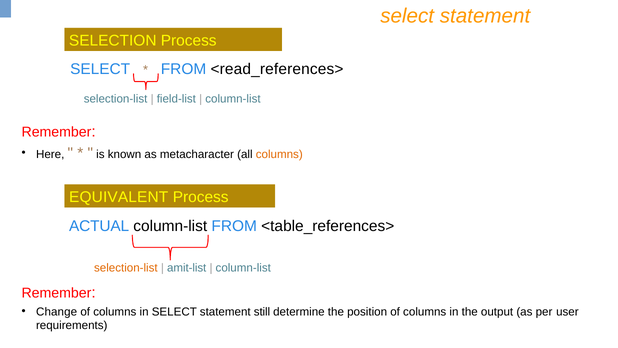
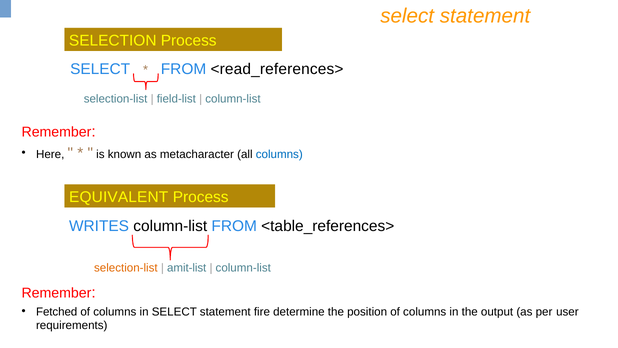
columns colour: orange -> blue (279, 154)
ACTUAL: ACTUAL -> WRITES (99, 226)
Change: Change -> Fetched (57, 311)
still: still -> fire (262, 311)
